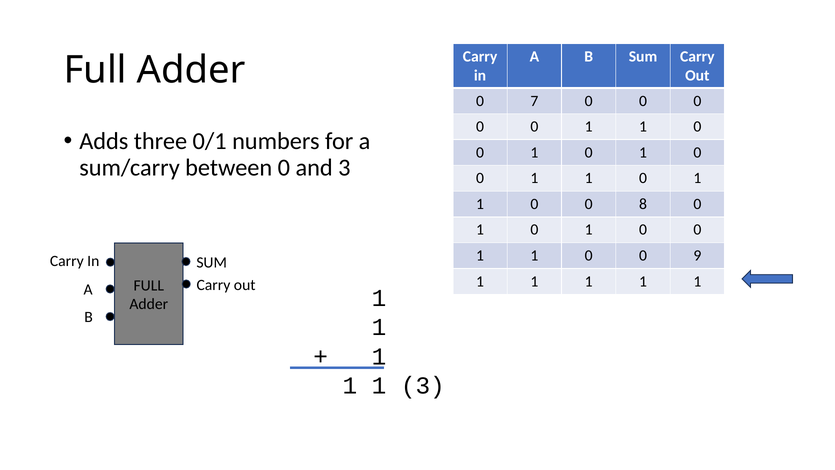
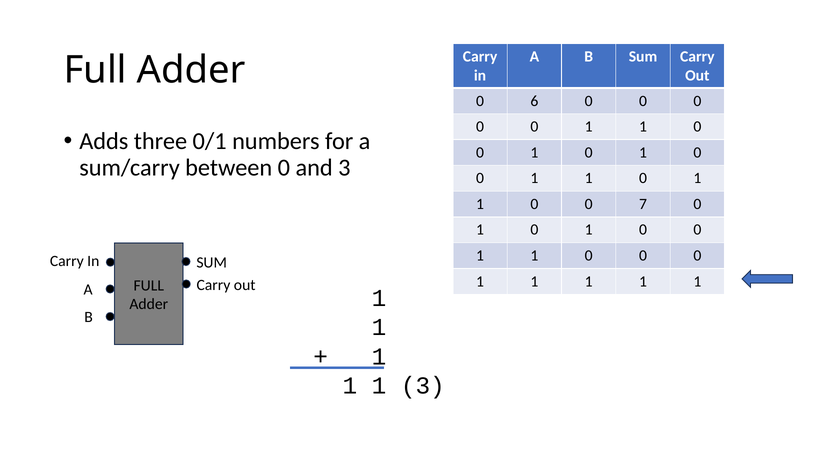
7: 7 -> 6 (534, 101)
8: 8 -> 7 (643, 204)
1 0 0 9: 9 -> 0 (697, 255)
